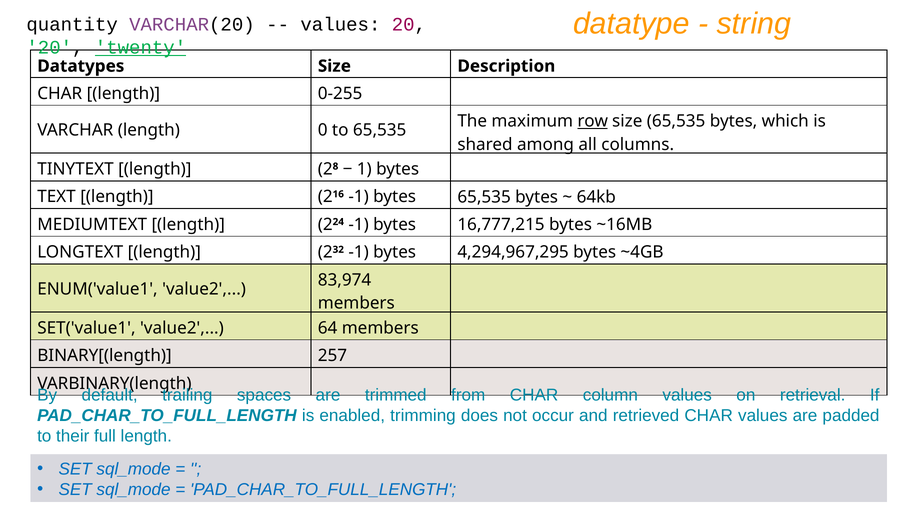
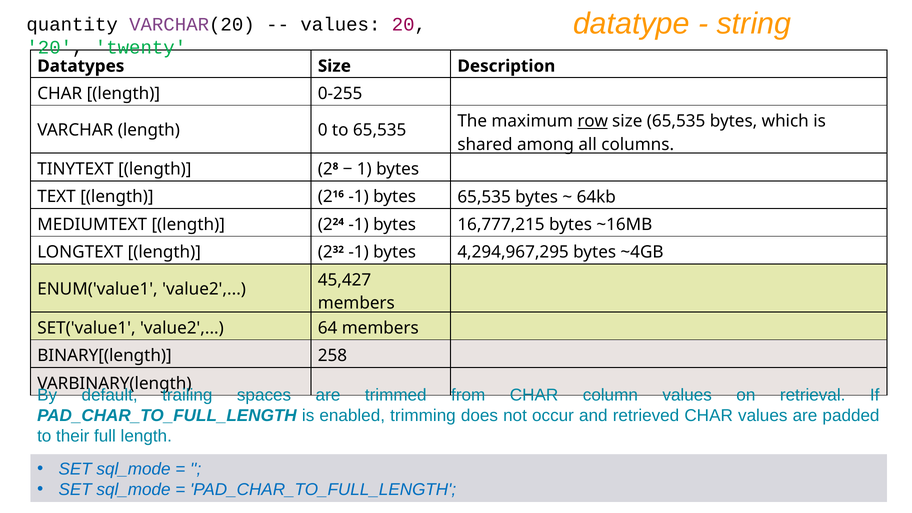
twenty underline: present -> none (141, 48)
83,974: 83,974 -> 45,427 (345, 280)
257: 257 -> 258 (332, 356)
